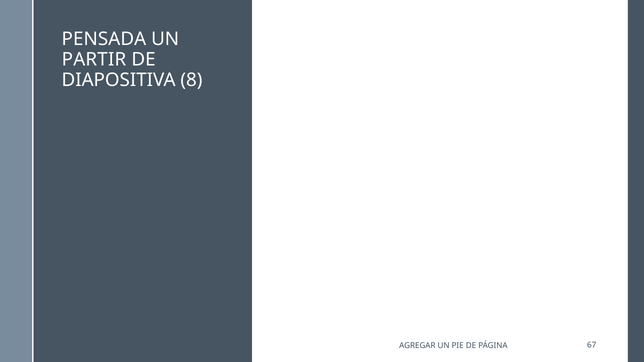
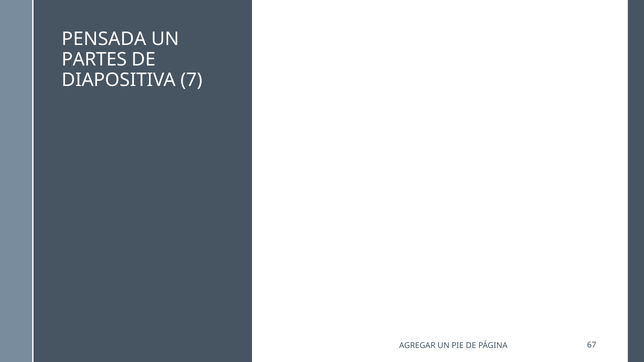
PARTIR: PARTIR -> PARTES (94, 60)
8: 8 -> 7 (191, 80)
